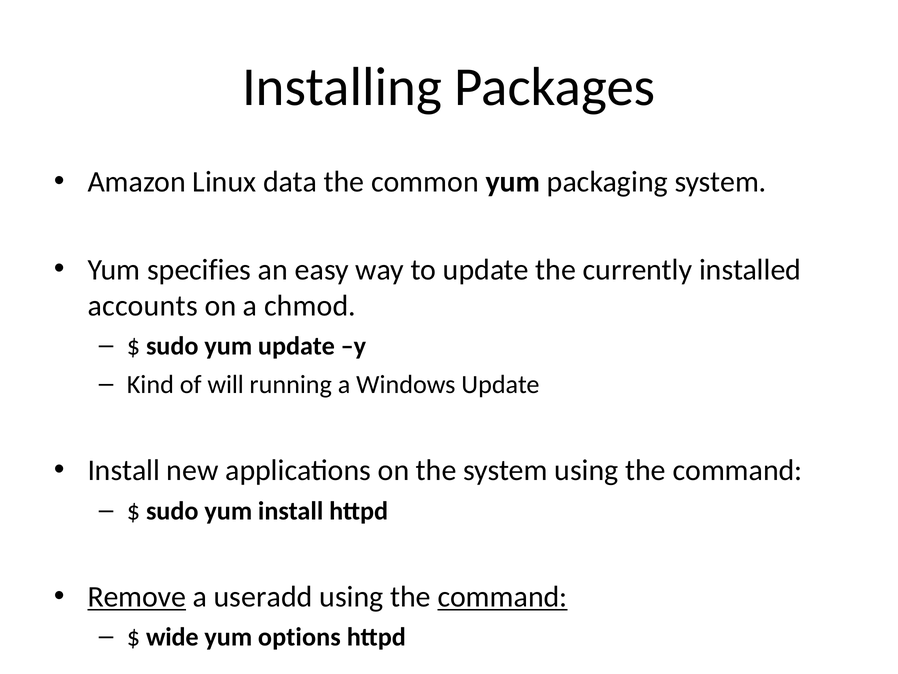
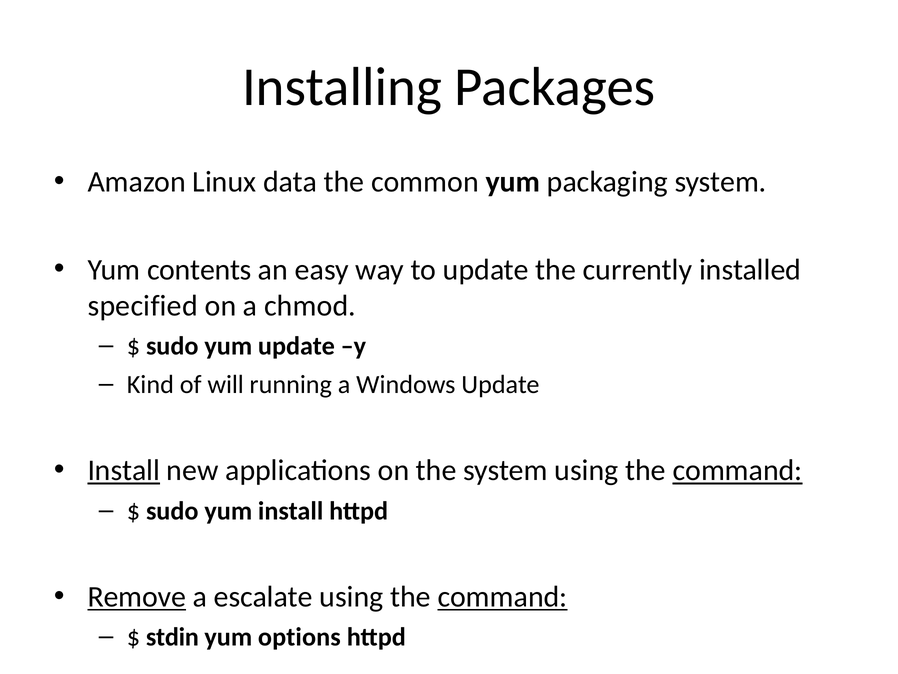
specifies: specifies -> contents (199, 270)
accounts: accounts -> specified (143, 305)
Install underline: none -> present (124, 470)
command underline: none -> present (738, 470)
useradd: useradd -> escalate (263, 596)
wide: wide -> stdin (172, 637)
